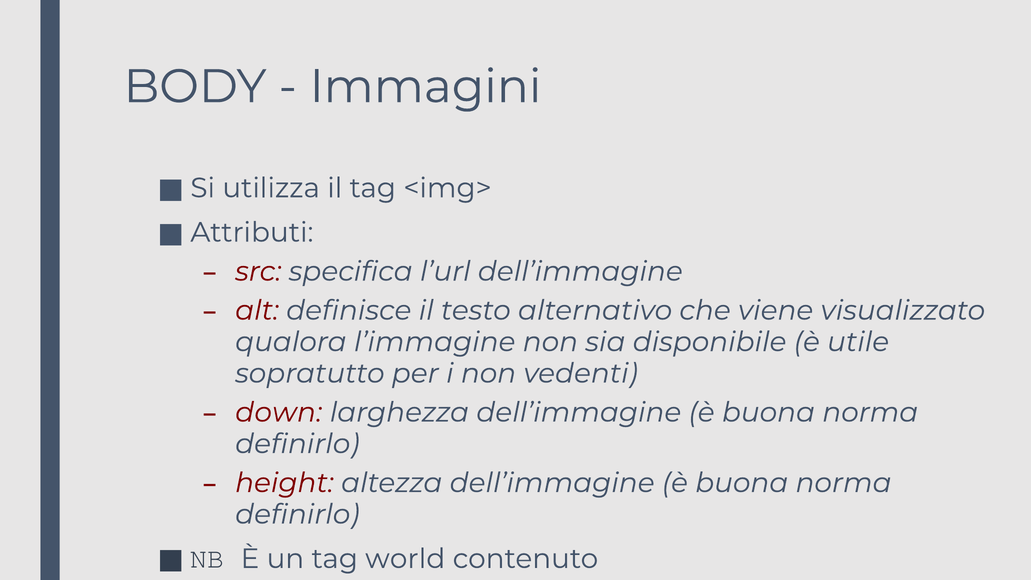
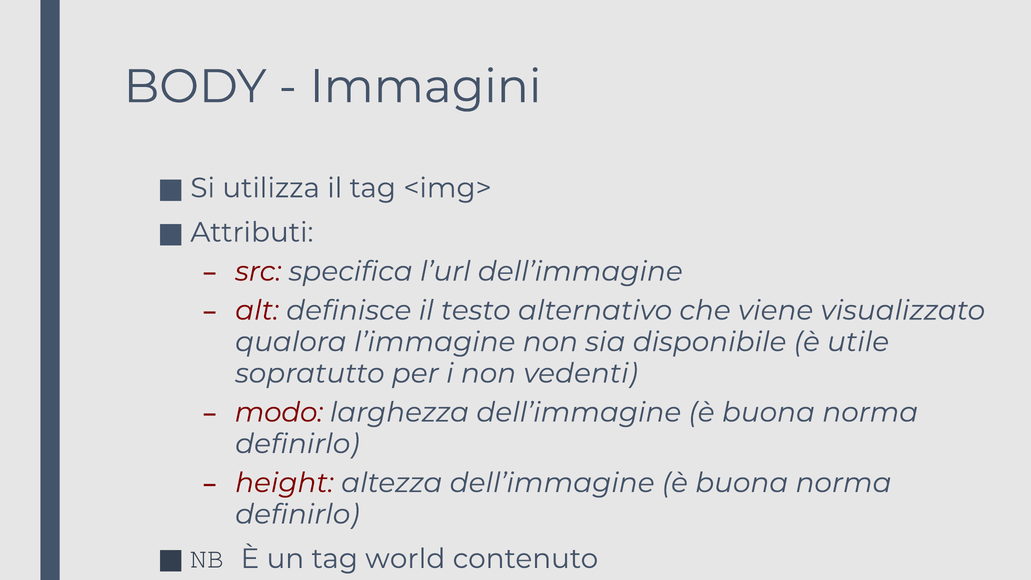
down: down -> modo (279, 412)
